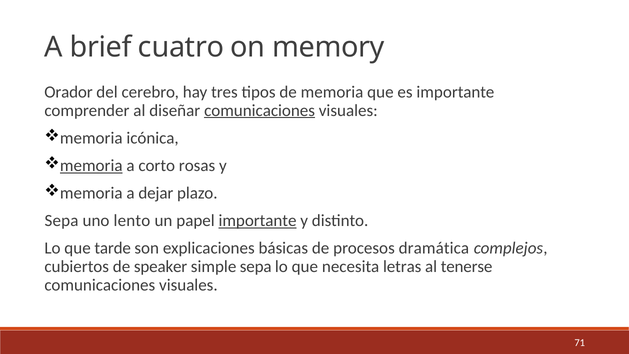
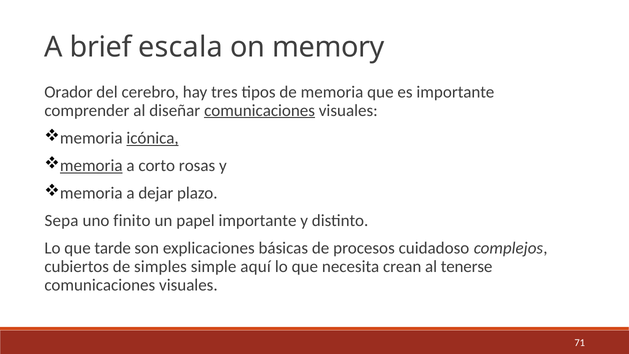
cuatro: cuatro -> escala (181, 47)
icónica underline: none -> present (153, 138)
lento: lento -> finito (132, 221)
importante underline: present -> none (258, 221)
dramática: dramática -> cuidadoso (434, 248)
speaker: speaker -> simples (160, 267)
simple sepa: sepa -> aquí (256, 267)
letras: letras -> crean (402, 267)
